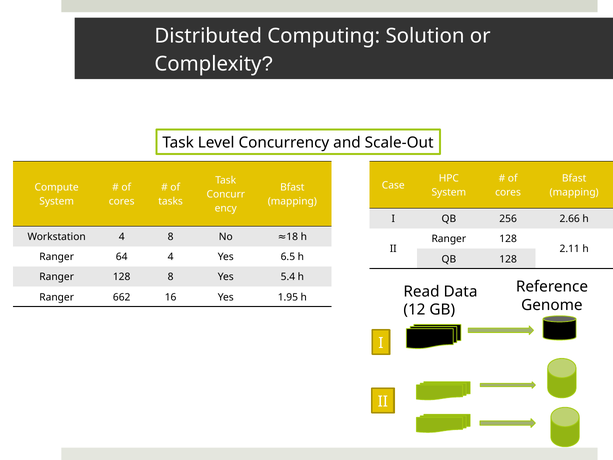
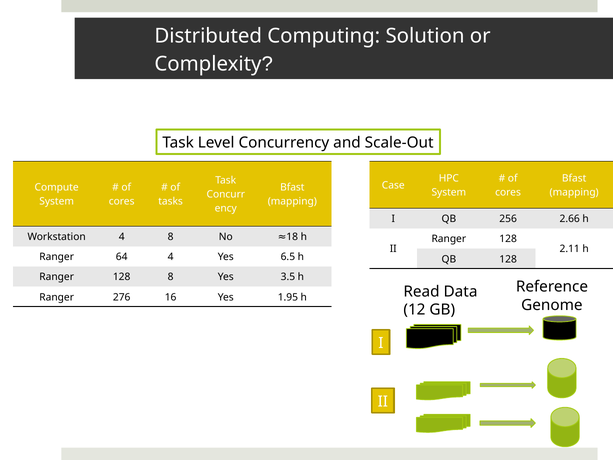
5.4: 5.4 -> 3.5 (288, 277)
662: 662 -> 276 (122, 297)
